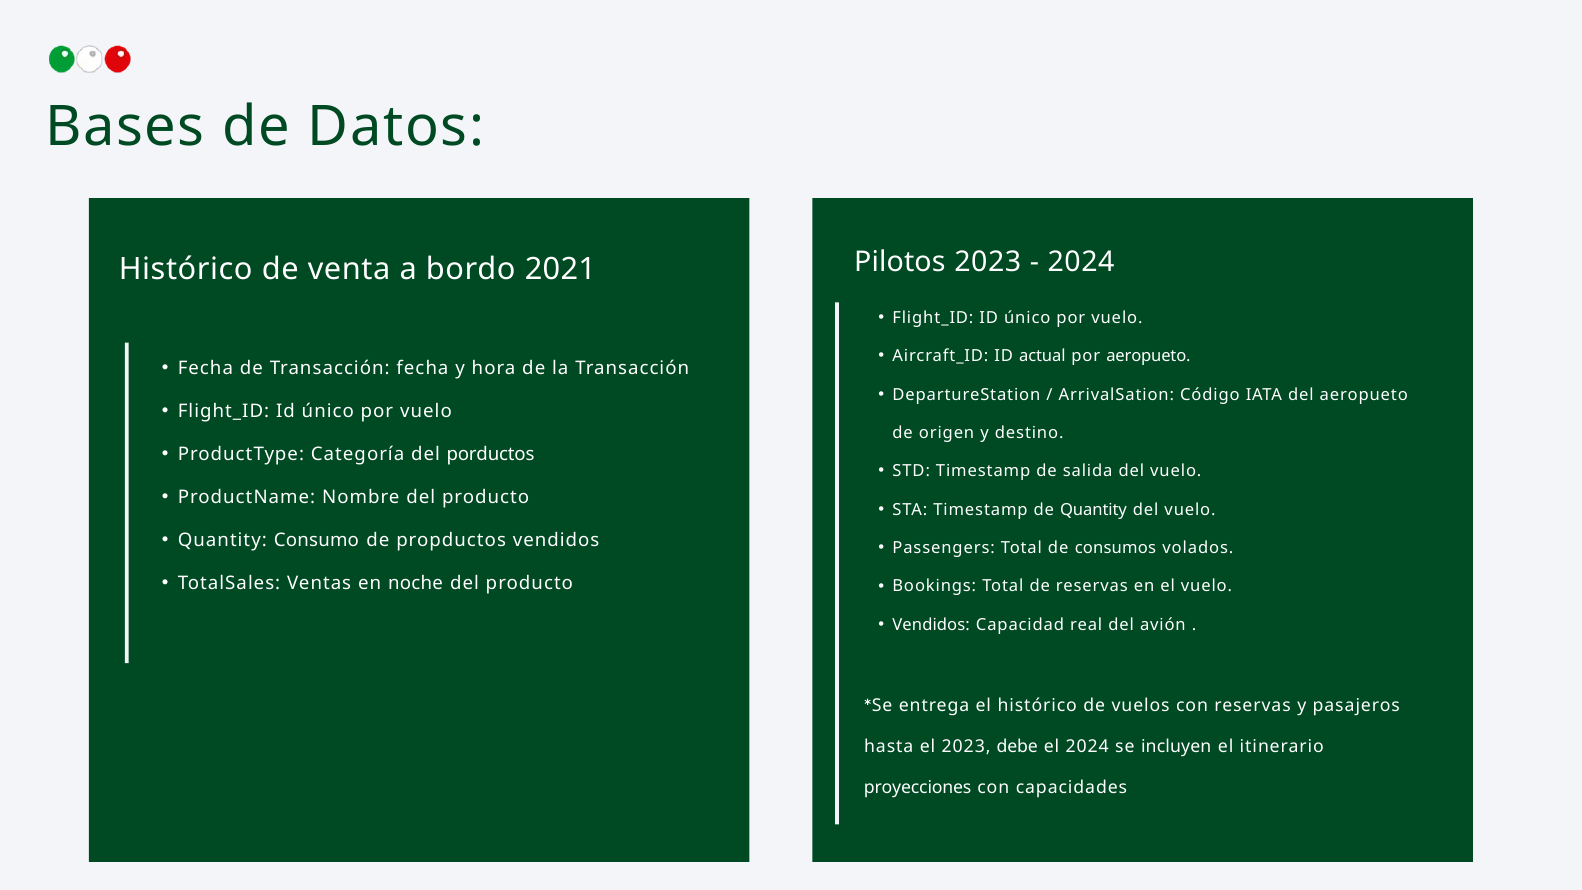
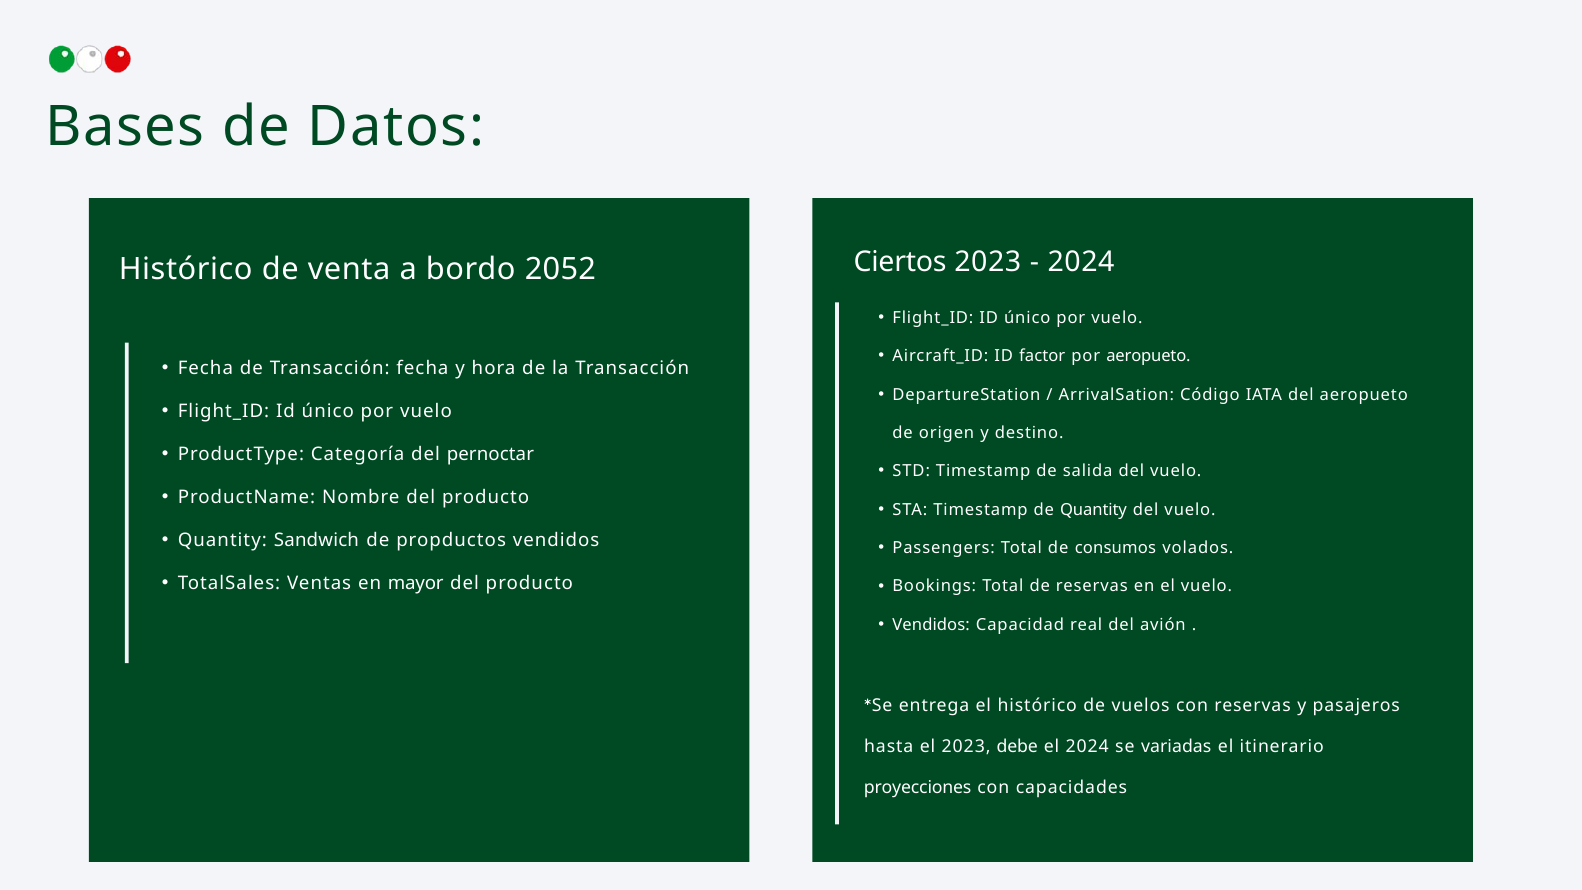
Pilotos: Pilotos -> Ciertos (900, 263)
2021: 2021 -> 2052 (560, 269)
actual: actual -> factor (1042, 356)
porductos: porductos -> pernoctar (490, 454)
Consumo: Consumo -> Sandwich (316, 540)
noche: noche -> mayor (416, 584)
incluyen: incluyen -> variadas (1176, 747)
